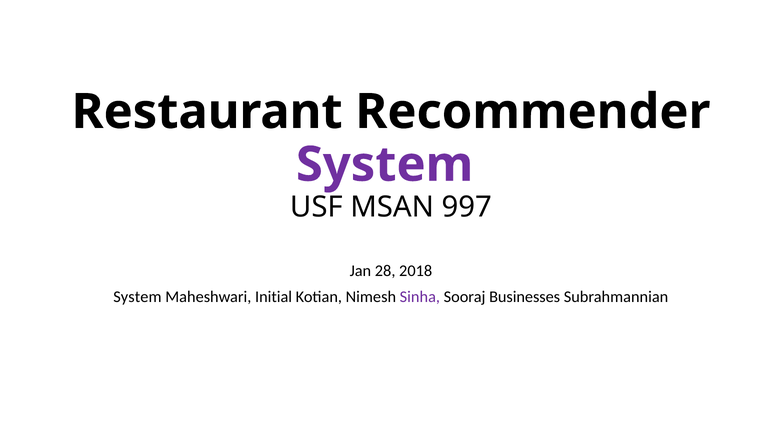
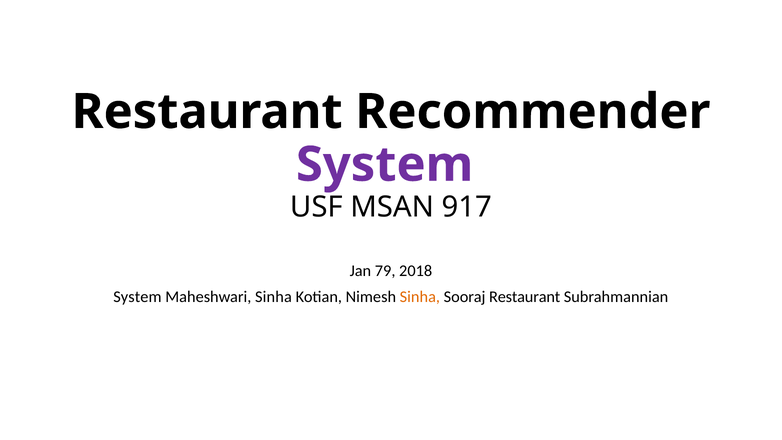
997: 997 -> 917 (467, 207)
28: 28 -> 79 (385, 271)
Maheshwari Initial: Initial -> Sinha (273, 297)
Sinha colour: purple -> orange (420, 297)
Sooraj Businesses: Businesses -> Restaurant (525, 297)
